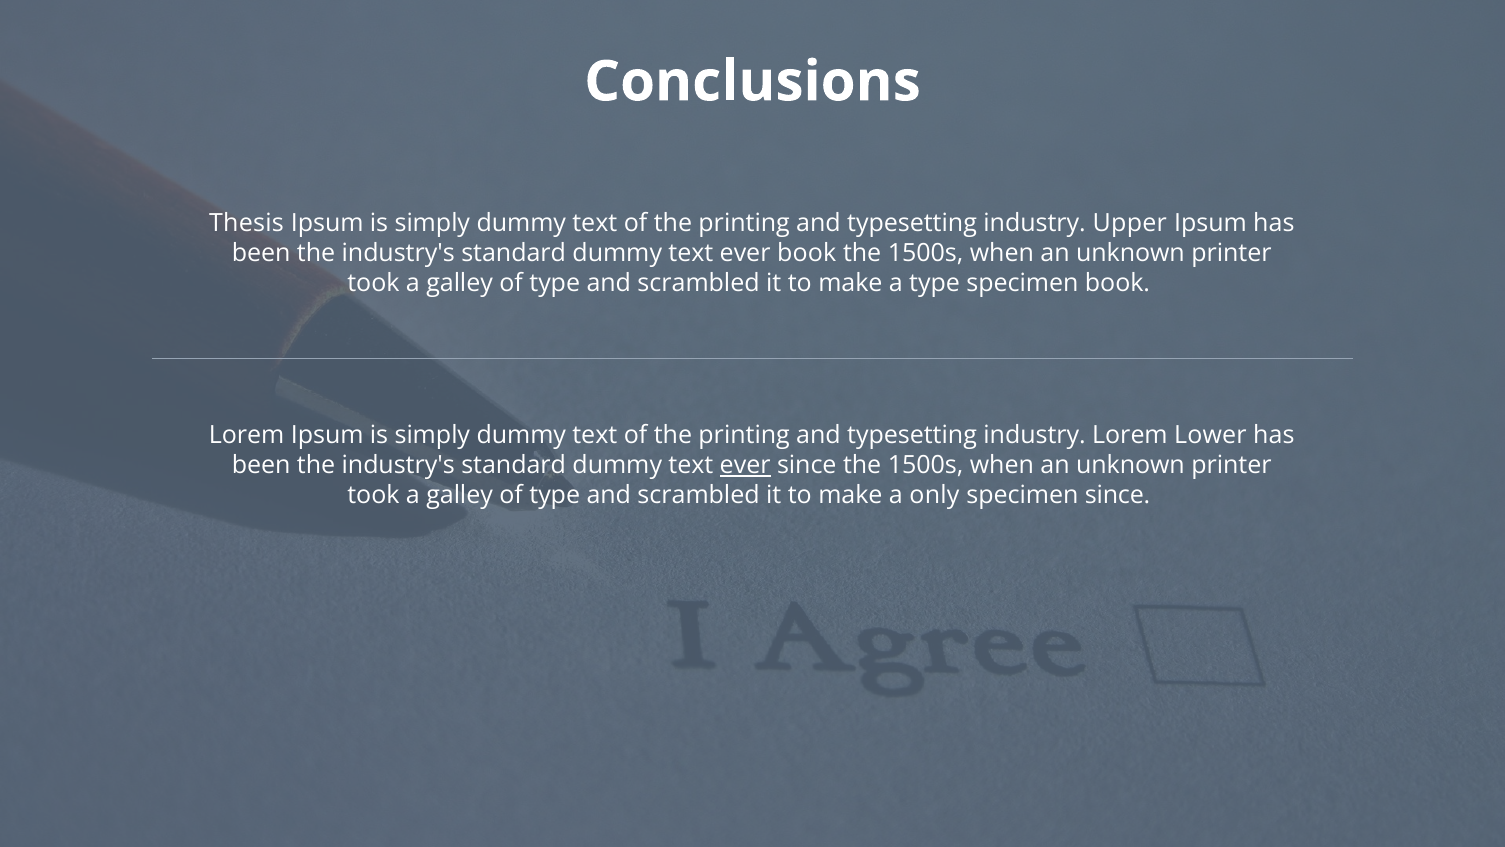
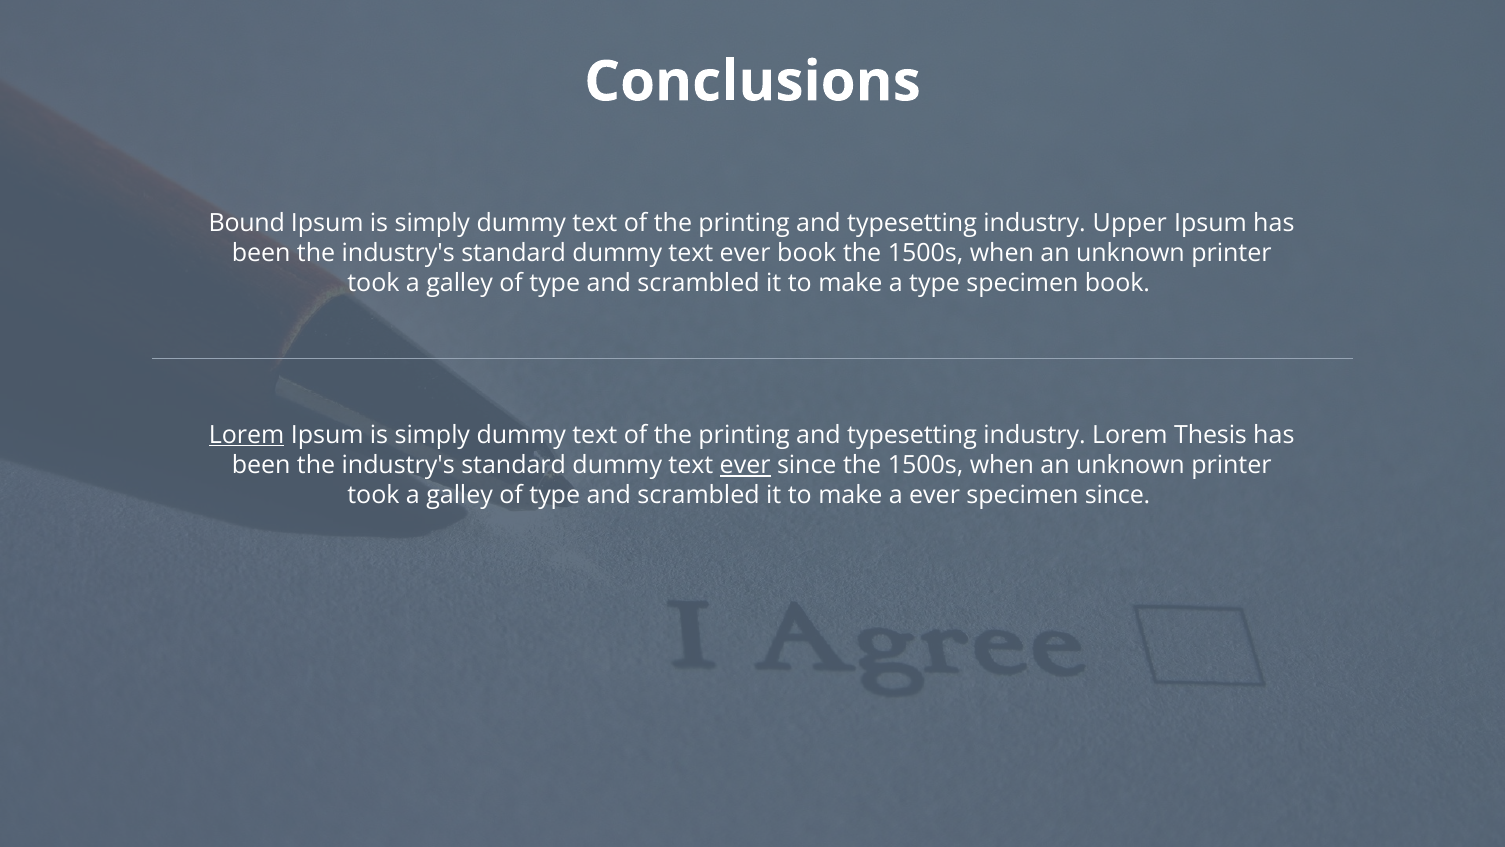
Thesis: Thesis -> Bound (247, 223)
Lorem underline: none -> present (247, 435)
Lower: Lower -> Thesis (1211, 435)
a only: only -> ever (935, 495)
